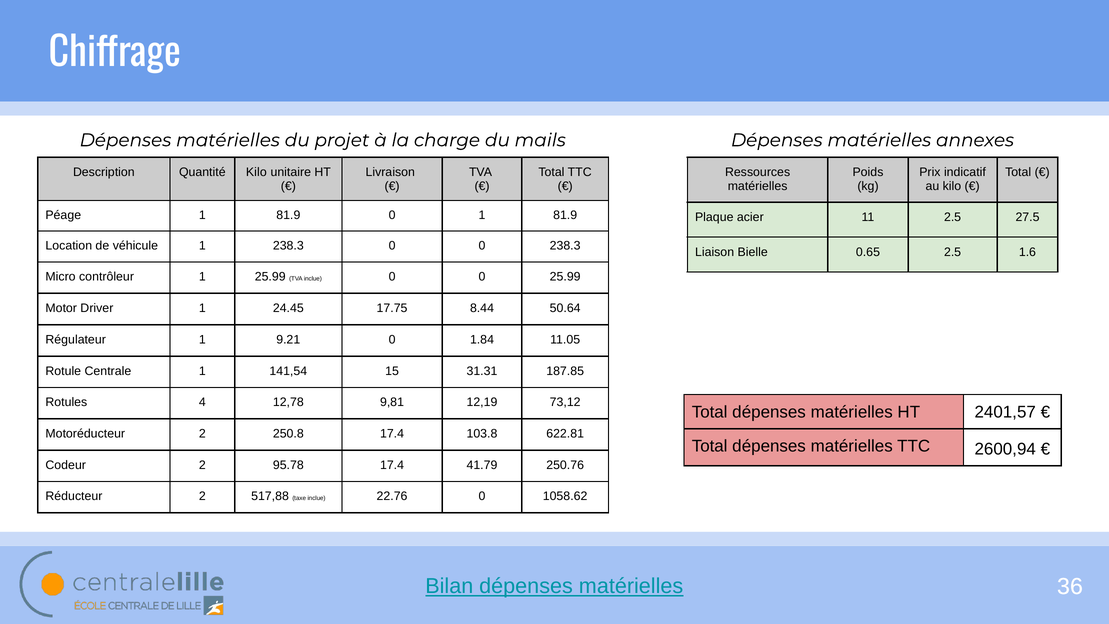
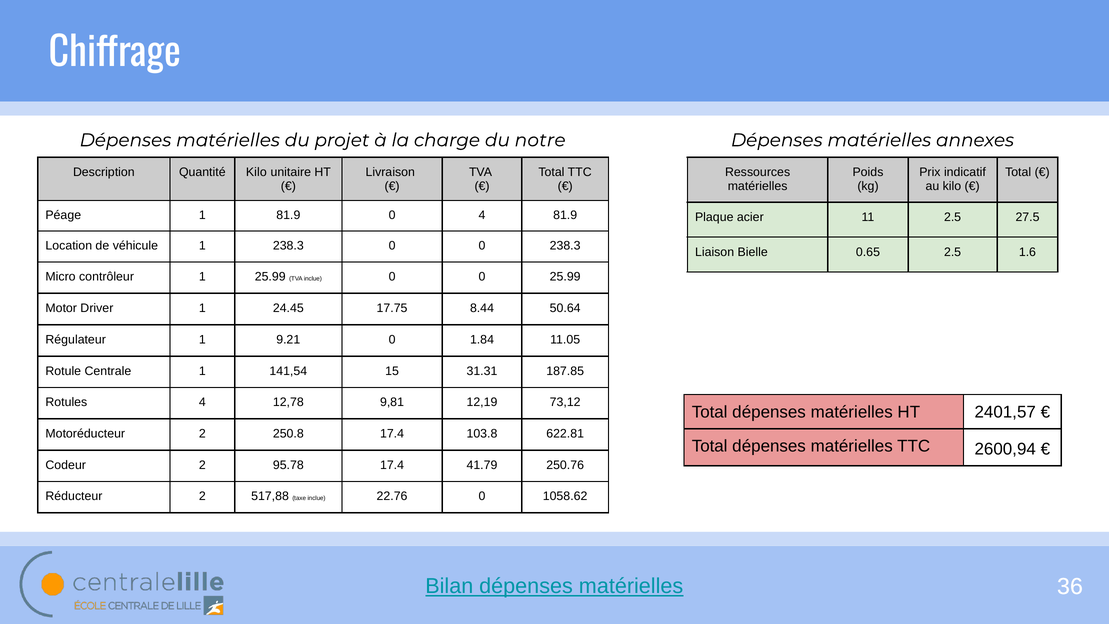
mails: mails -> notre (540, 140)
0 1: 1 -> 4 (482, 215)
